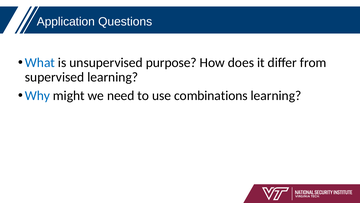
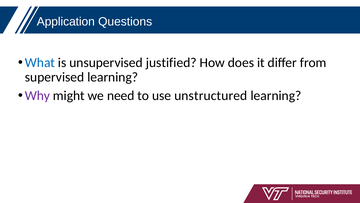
purpose: purpose -> justified (171, 62)
Why colour: blue -> purple (37, 95)
combinations: combinations -> unstructured (211, 95)
